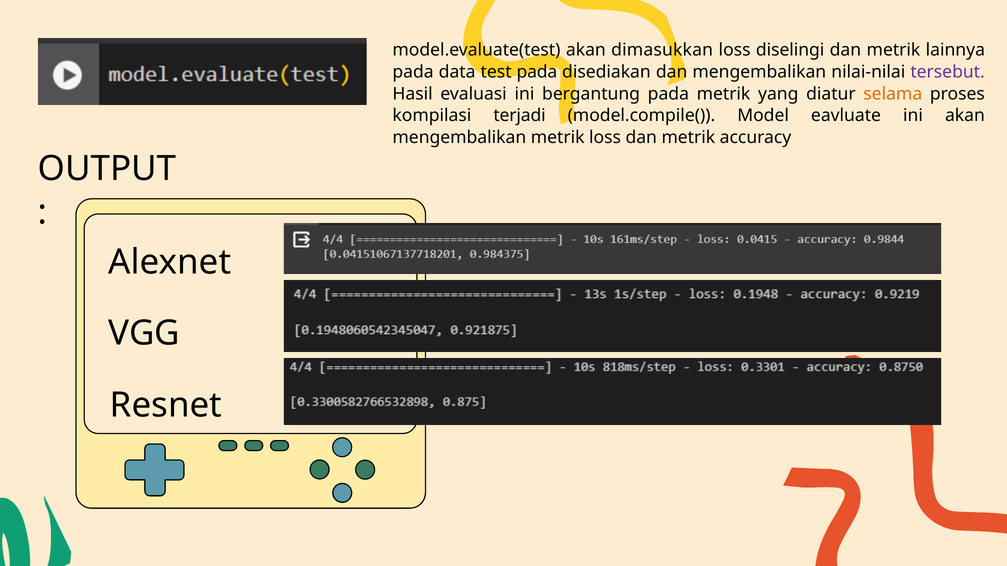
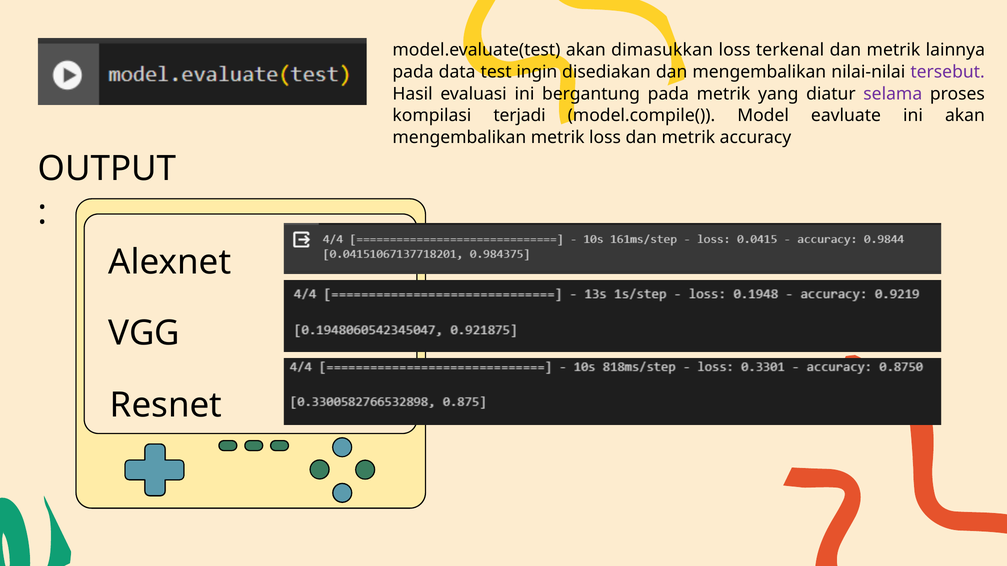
diselingi: diselingi -> terkenal (790, 50)
test pada: pada -> ingin (537, 72)
selama colour: orange -> purple (893, 94)
